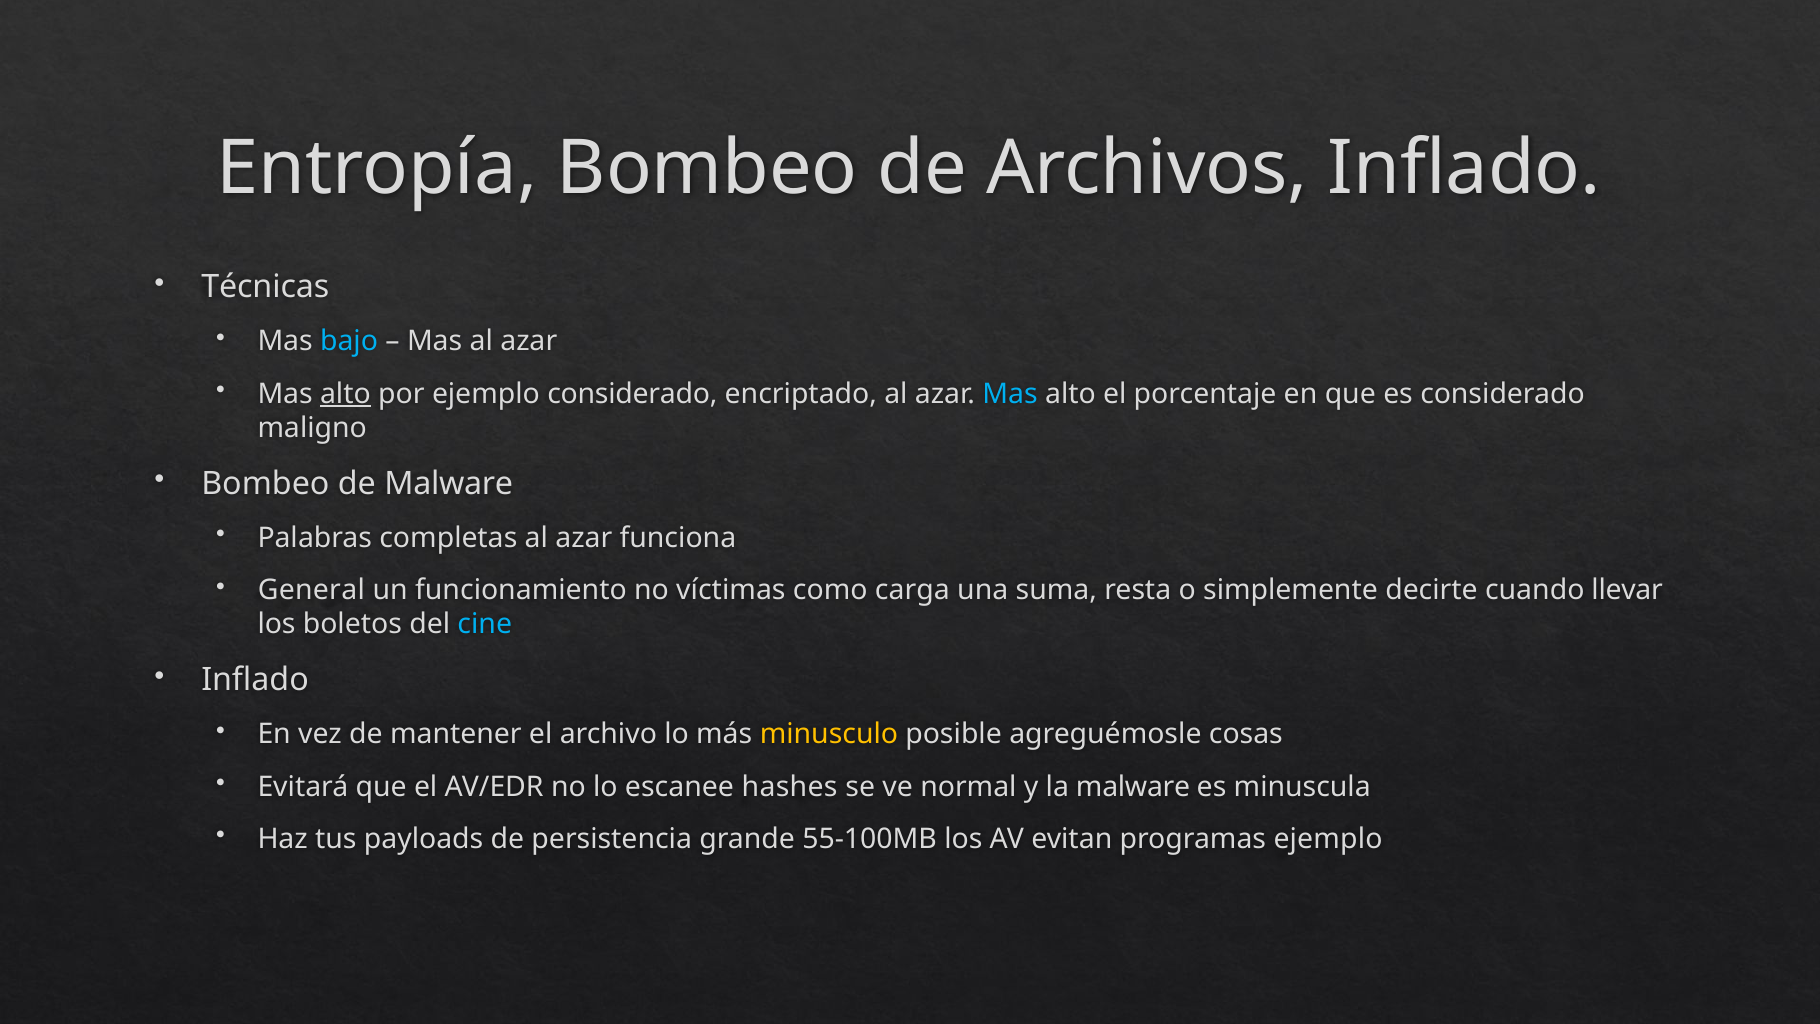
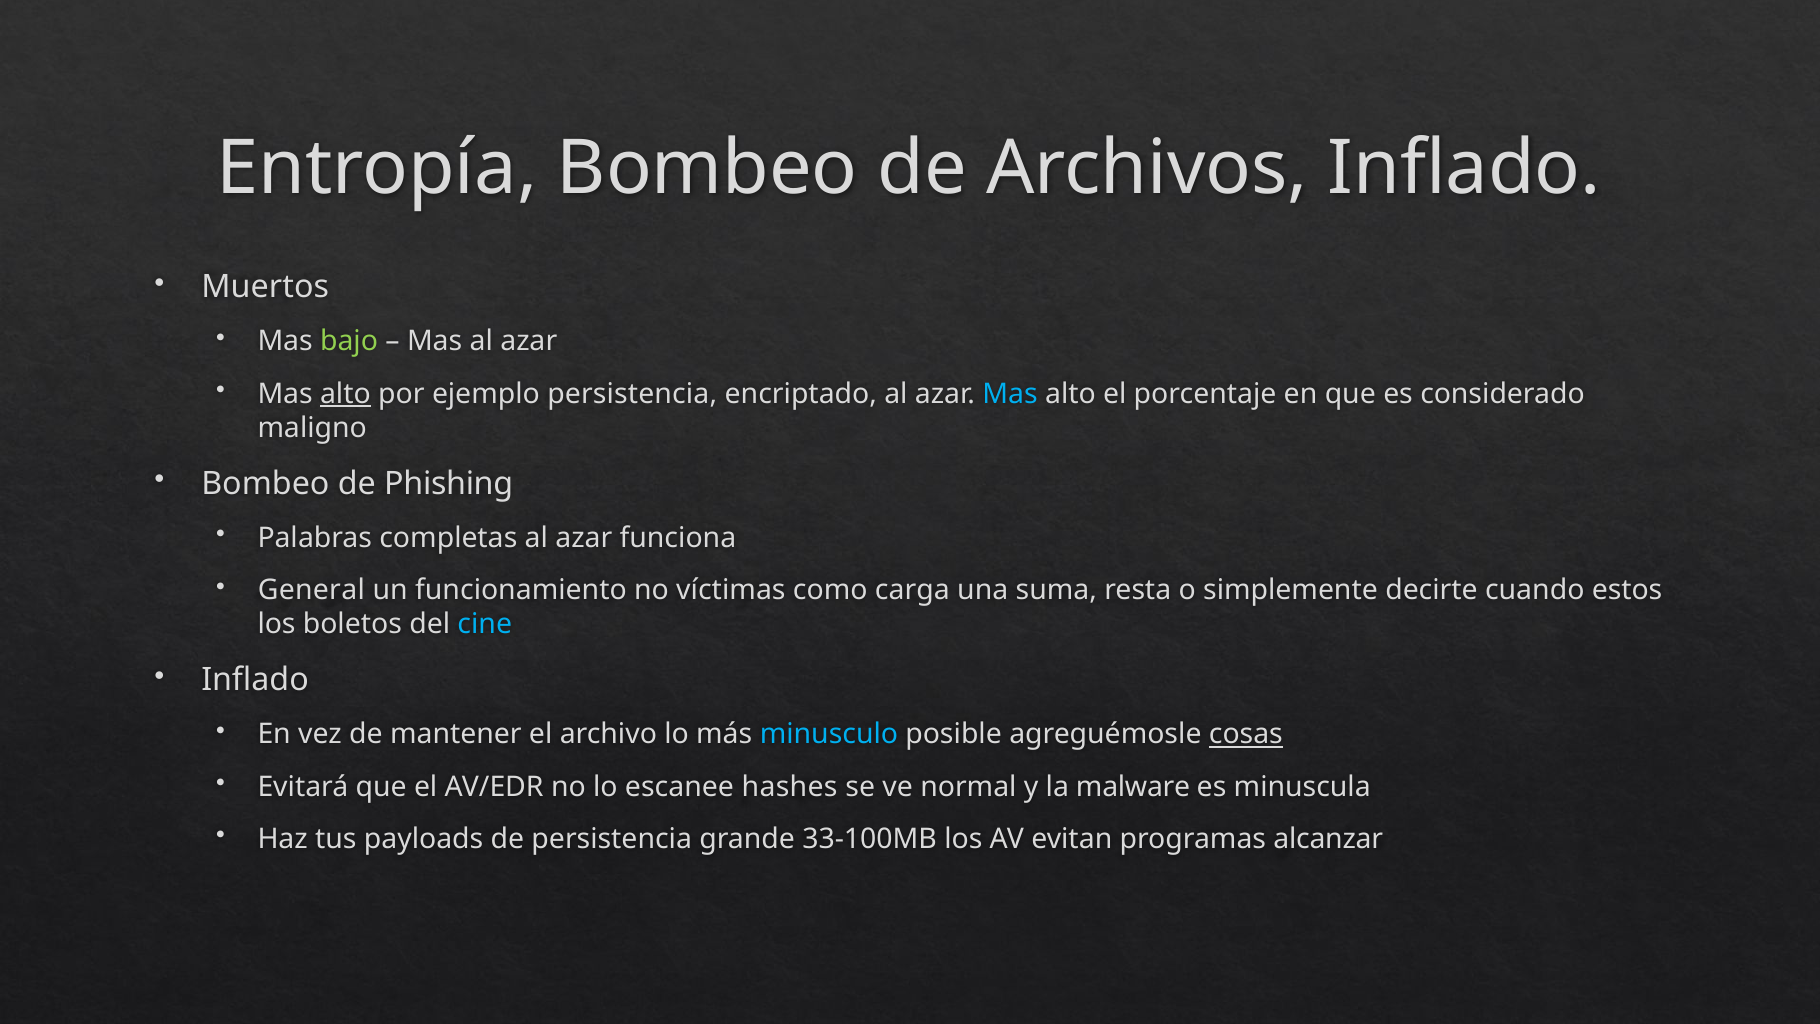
Técnicas: Técnicas -> Muertos (265, 287)
bajo colour: light blue -> light green (349, 341)
ejemplo considerado: considerado -> persistencia (632, 394)
de Malware: Malware -> Phishing (449, 483)
llevar: llevar -> estos (1627, 590)
minusculo colour: yellow -> light blue (829, 734)
cosas underline: none -> present (1246, 734)
55-100MB: 55-100MB -> 33-100MB (870, 839)
programas ejemplo: ejemplo -> alcanzar (1328, 839)
